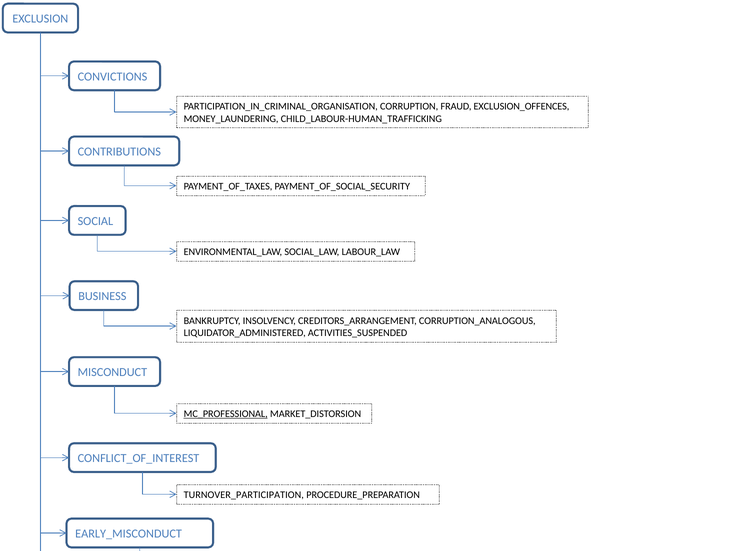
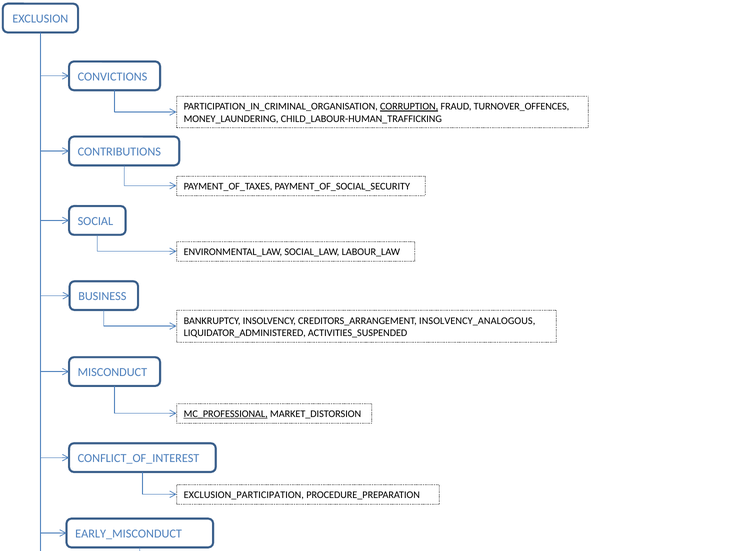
CORRUPTION underline: none -> present (409, 107)
EXCLUSION_OFFENCES: EXCLUSION_OFFENCES -> TURNOVER_OFFENCES (521, 107)
CORRUPTION_ANALOGOUS: CORRUPTION_ANALOGOUS -> INSOLVENCY_ANALOGOUS (477, 321)
TURNOVER_PARTICIPATION: TURNOVER_PARTICIPATION -> EXCLUSION_PARTICIPATION (244, 495)
